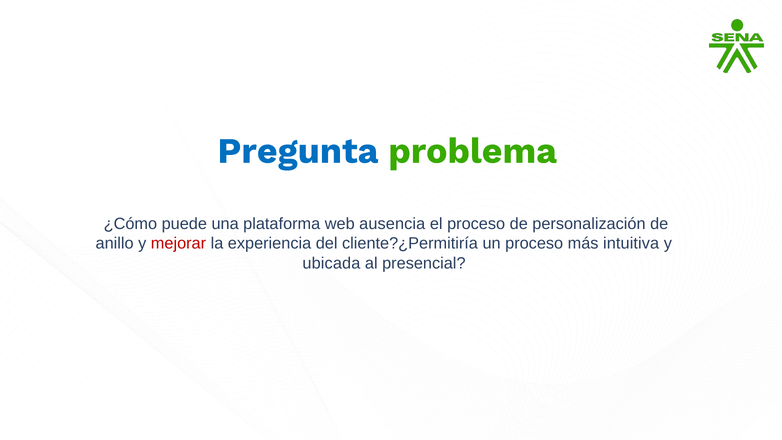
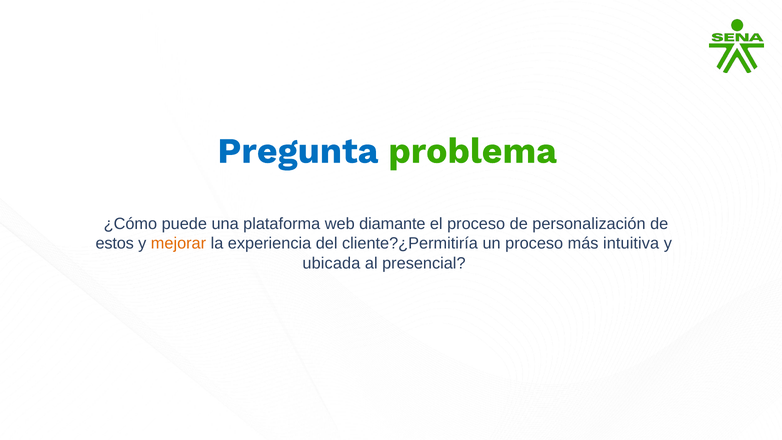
ausencia: ausencia -> diamante (392, 224)
anillo: anillo -> estos (115, 244)
mejorar colour: red -> orange (178, 244)
